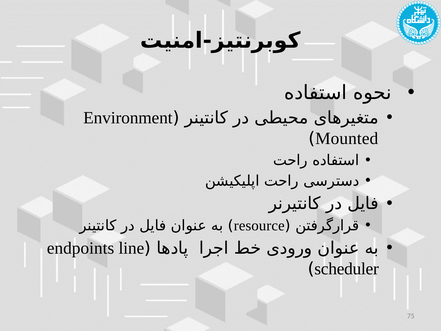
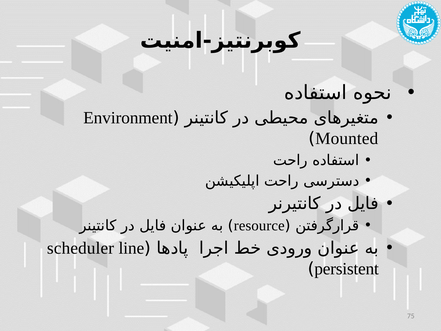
endpoints: endpoints -> scheduler (81, 248)
scheduler: scheduler -> persistent (347, 269)
